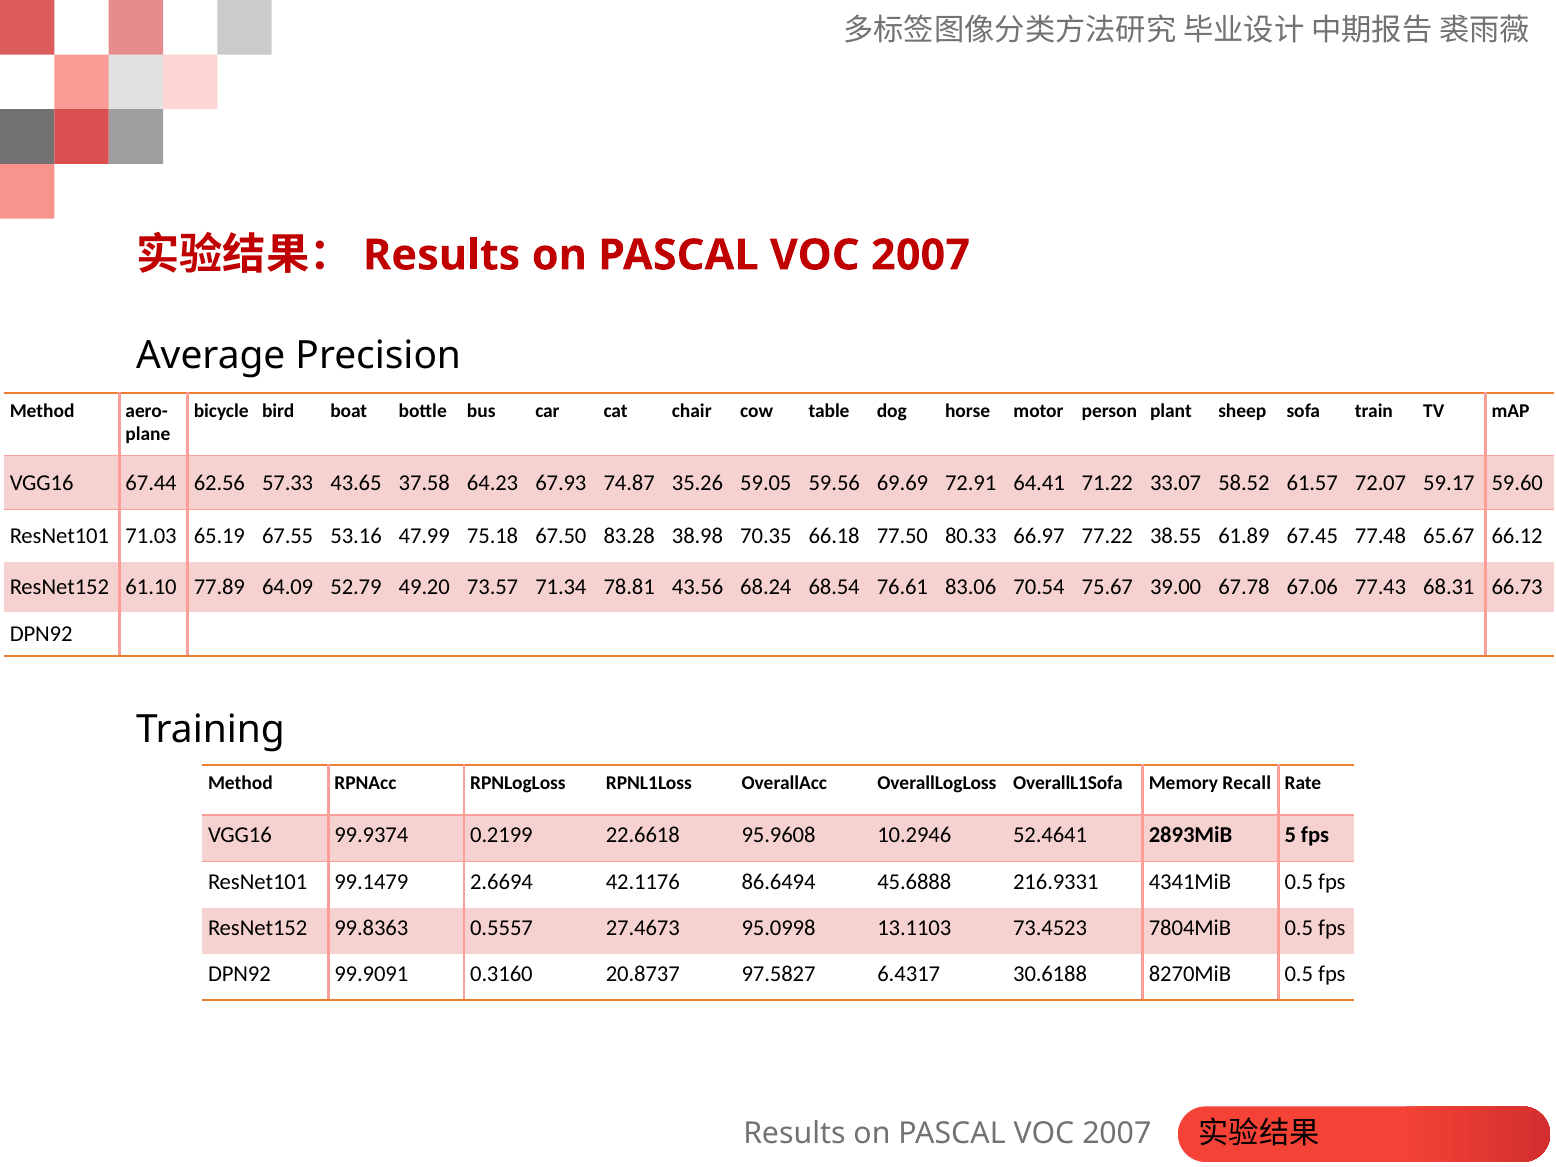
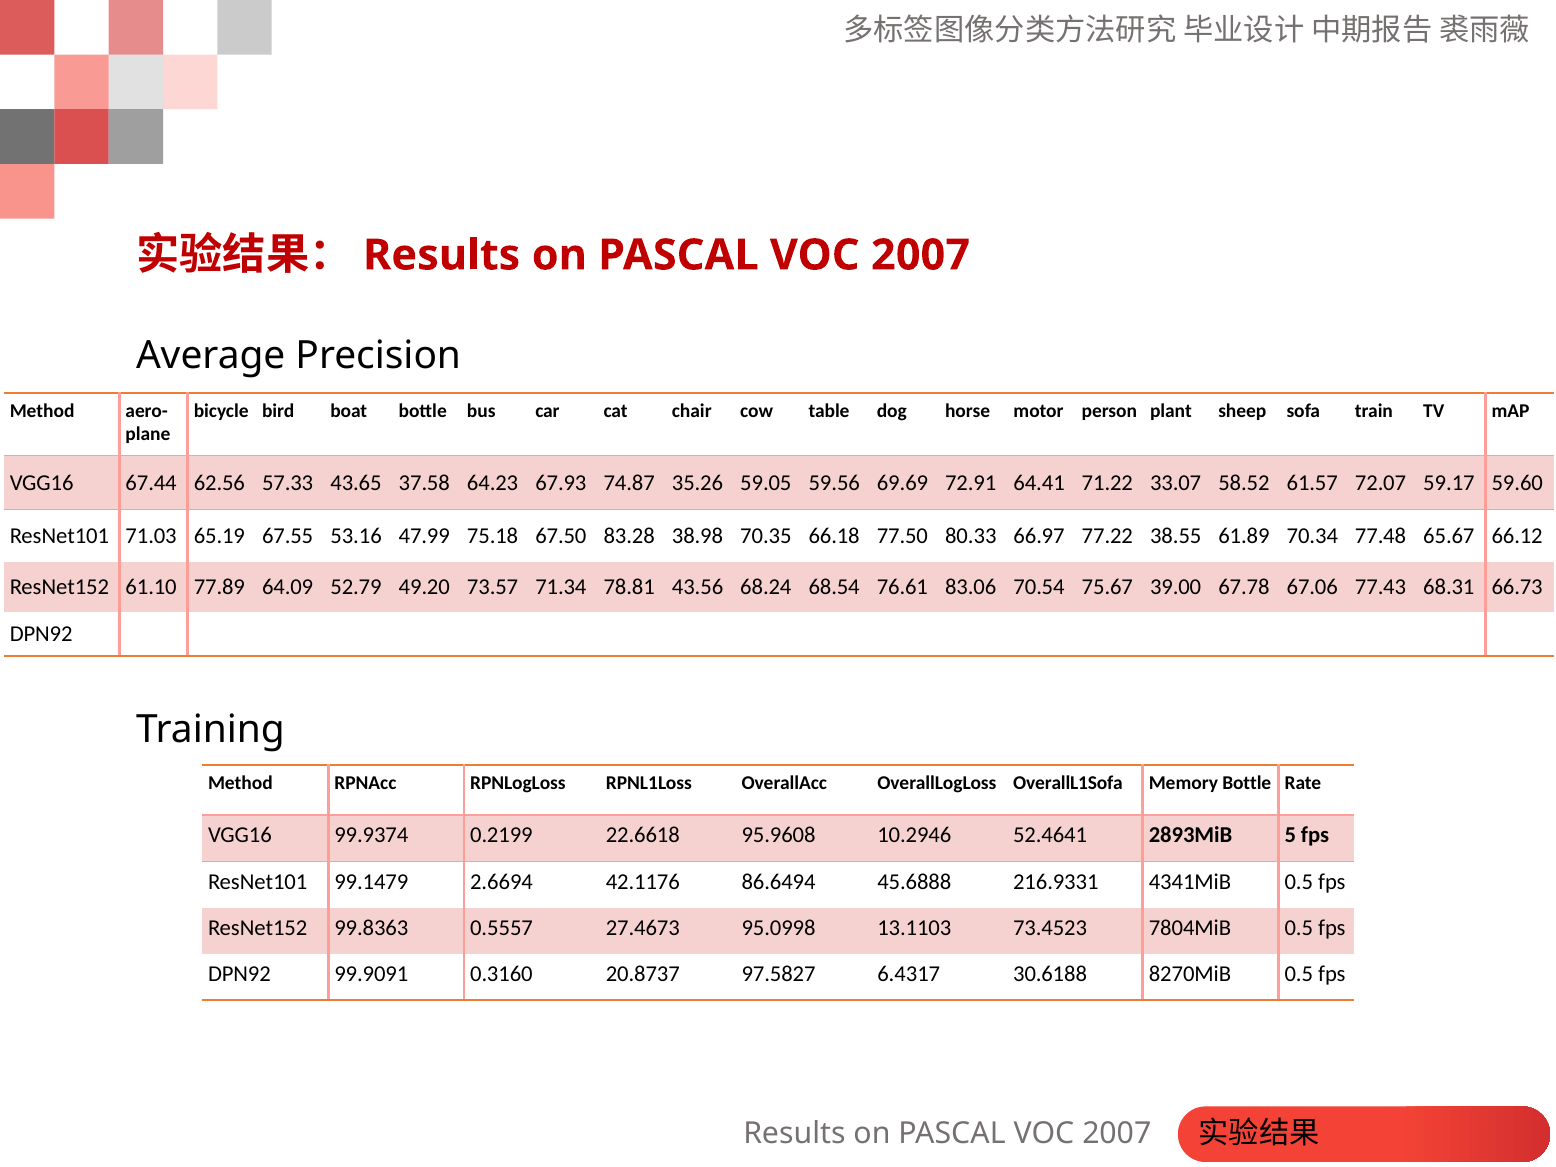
67.45: 67.45 -> 70.34 (1312, 536)
Memory Recall: Recall -> Bottle (1247, 783)
